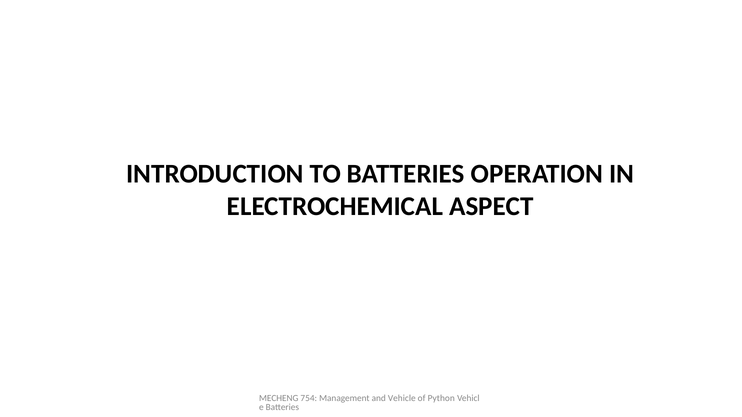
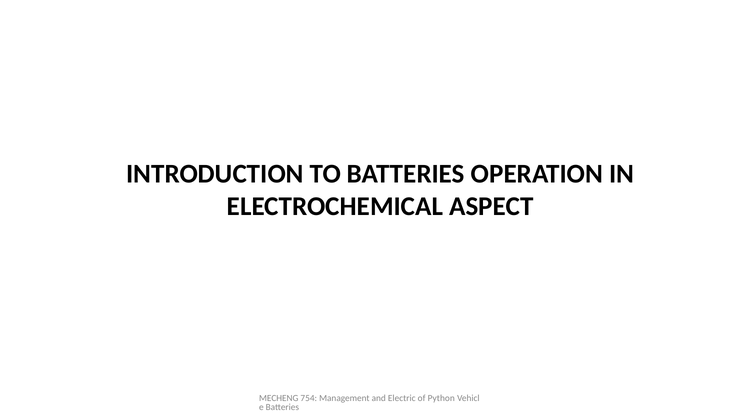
Vehicle: Vehicle -> Electric (402, 398)
